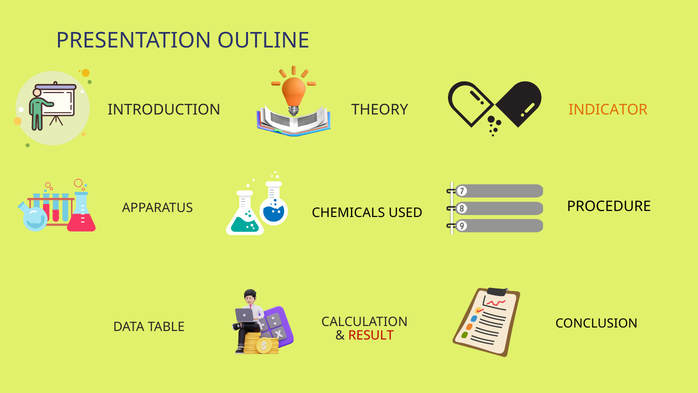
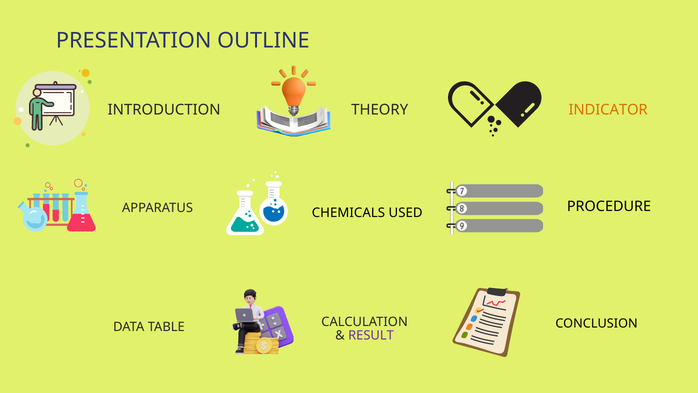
RESULT colour: red -> purple (371, 335)
